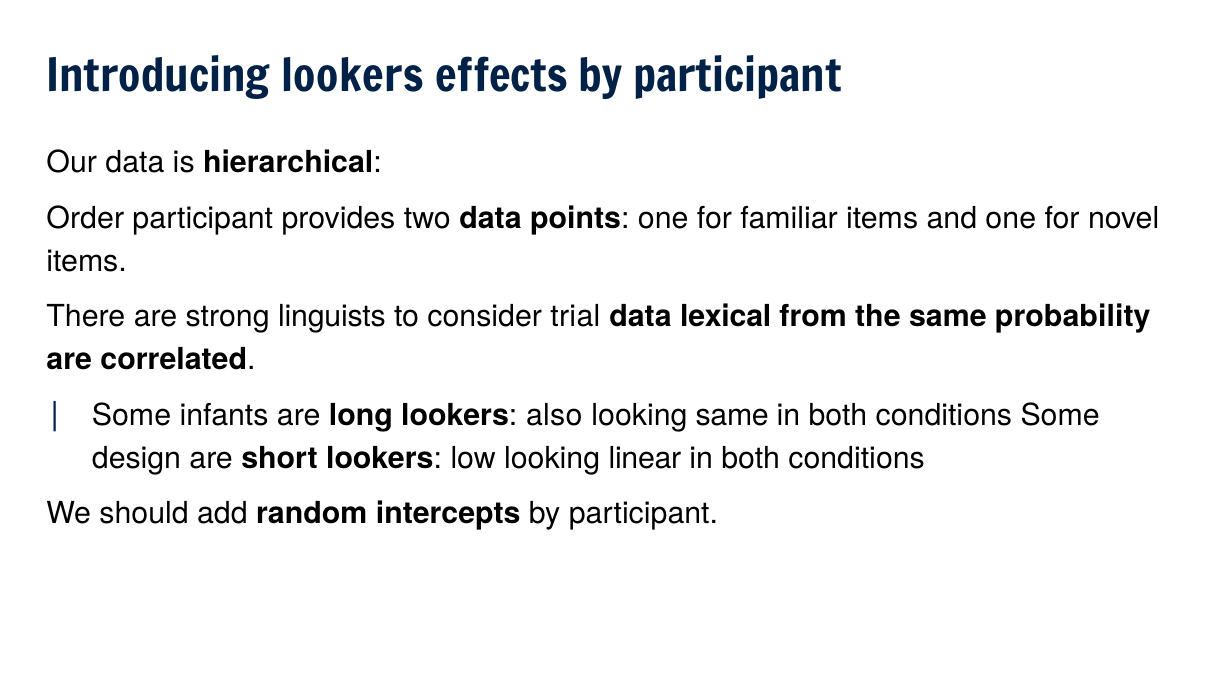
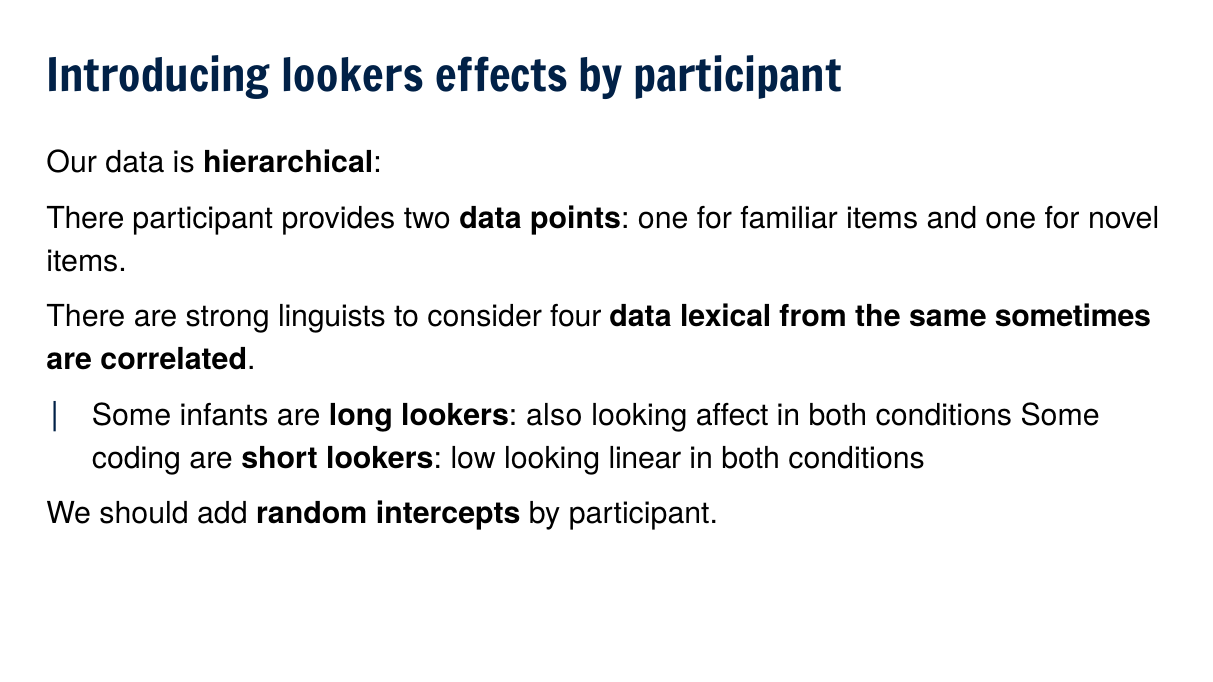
Order: Order -> There (85, 218)
trial: trial -> four (576, 317)
probability: probability -> sometimes (1073, 317)
looking same: same -> affect (732, 415)
design: design -> coding (137, 458)
